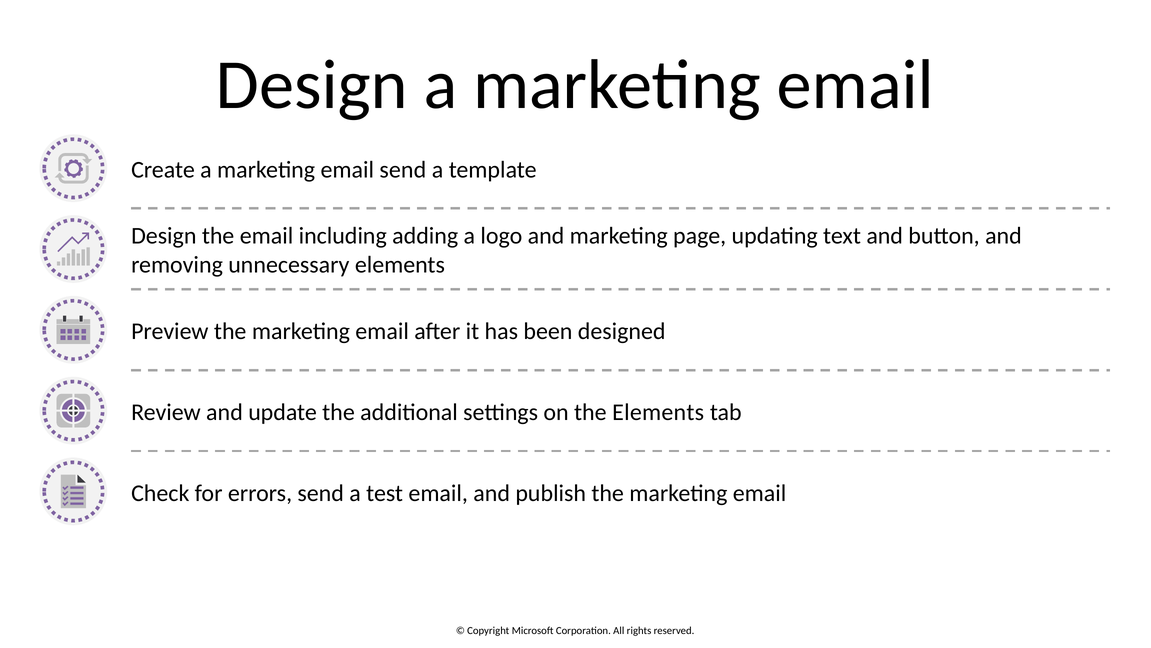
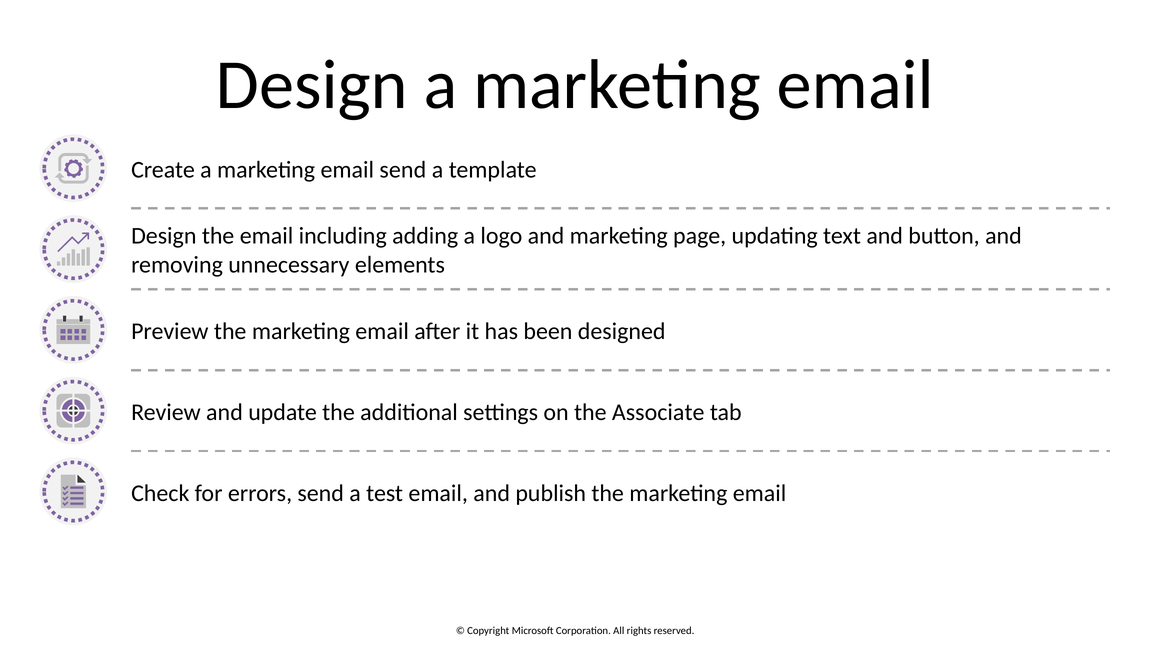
the Elements: Elements -> Associate (658, 412)
